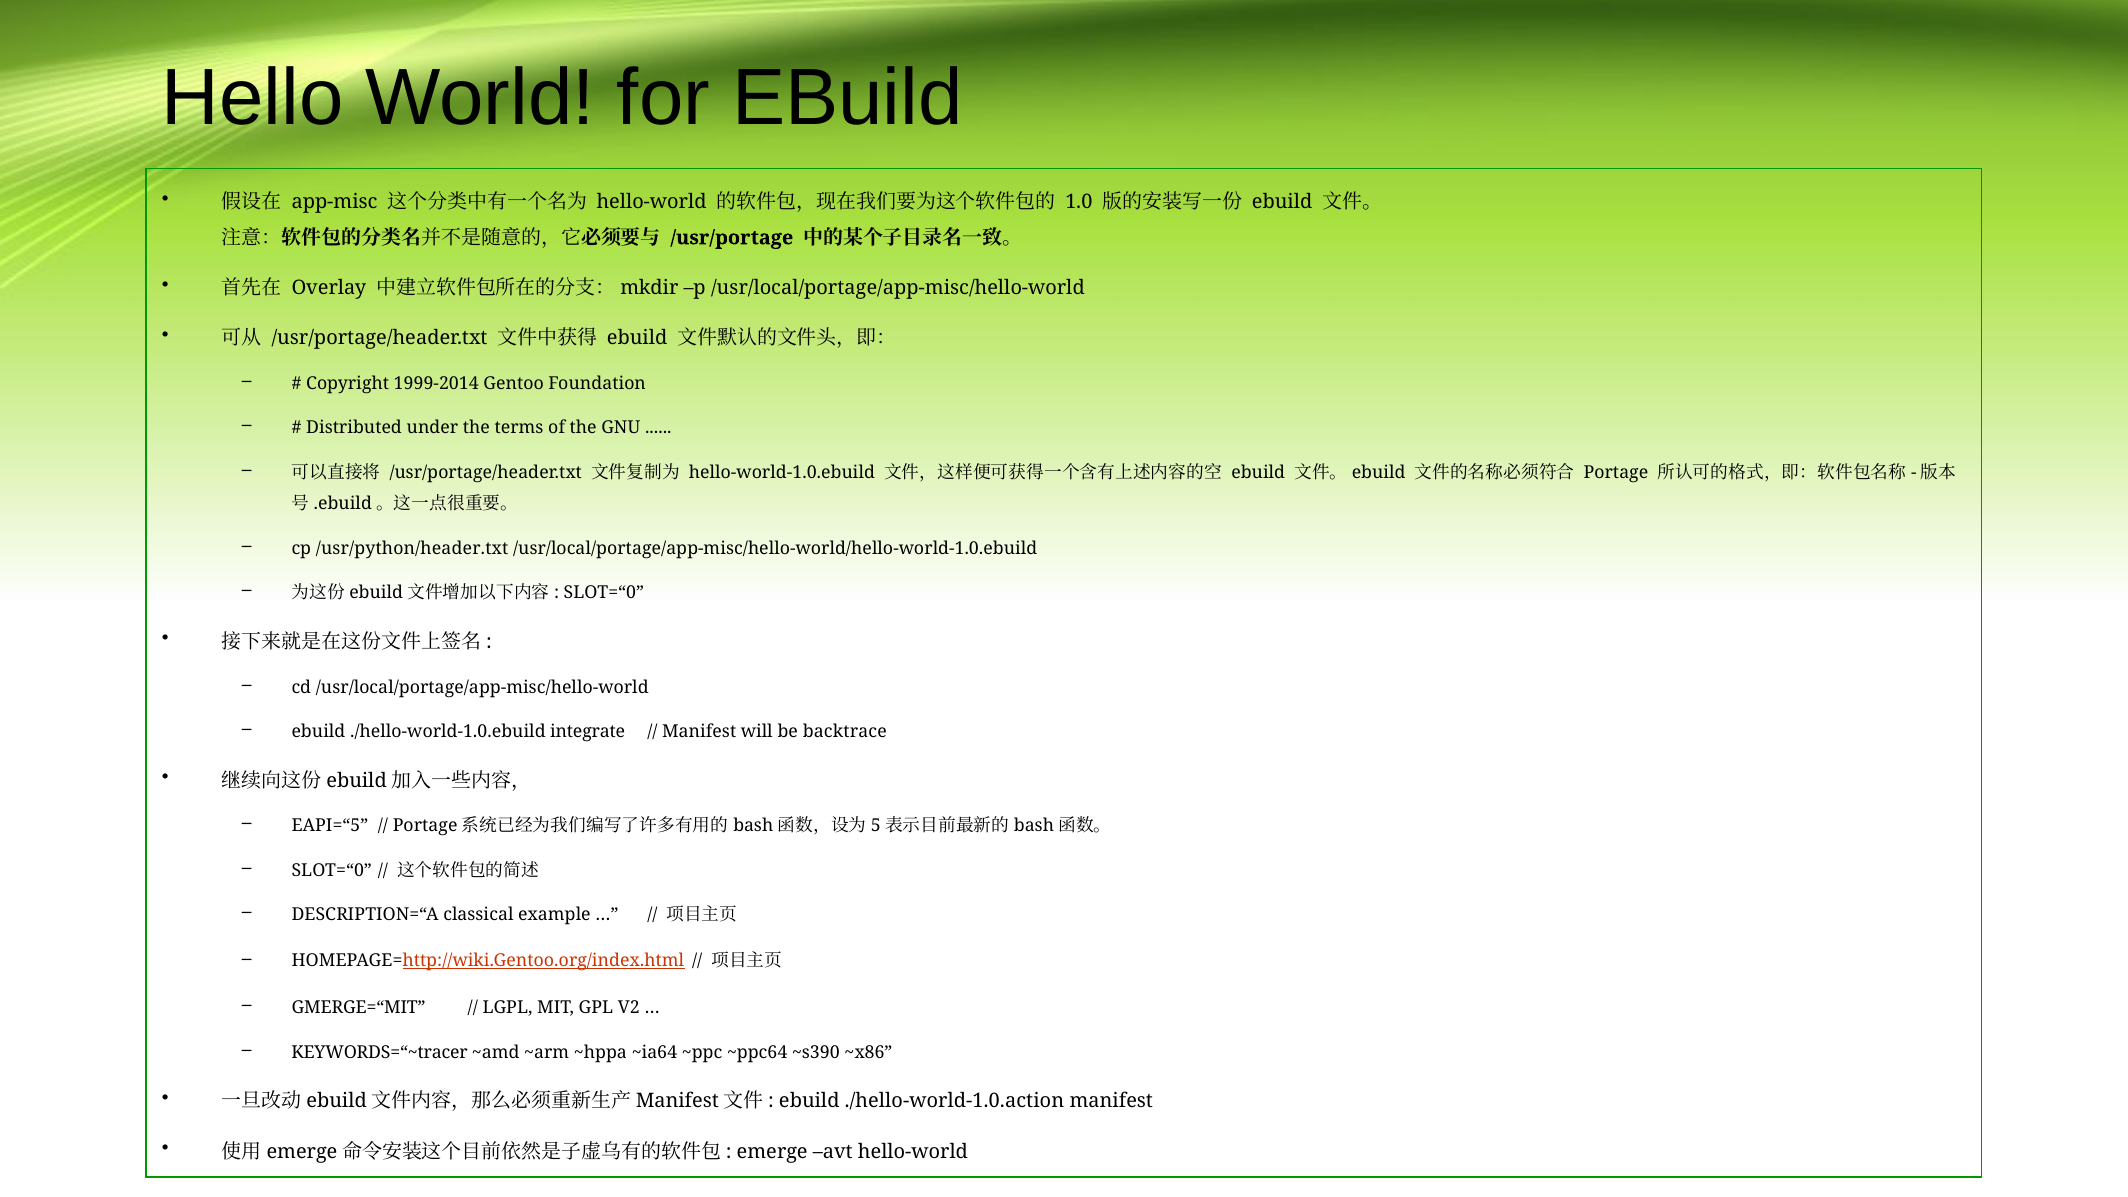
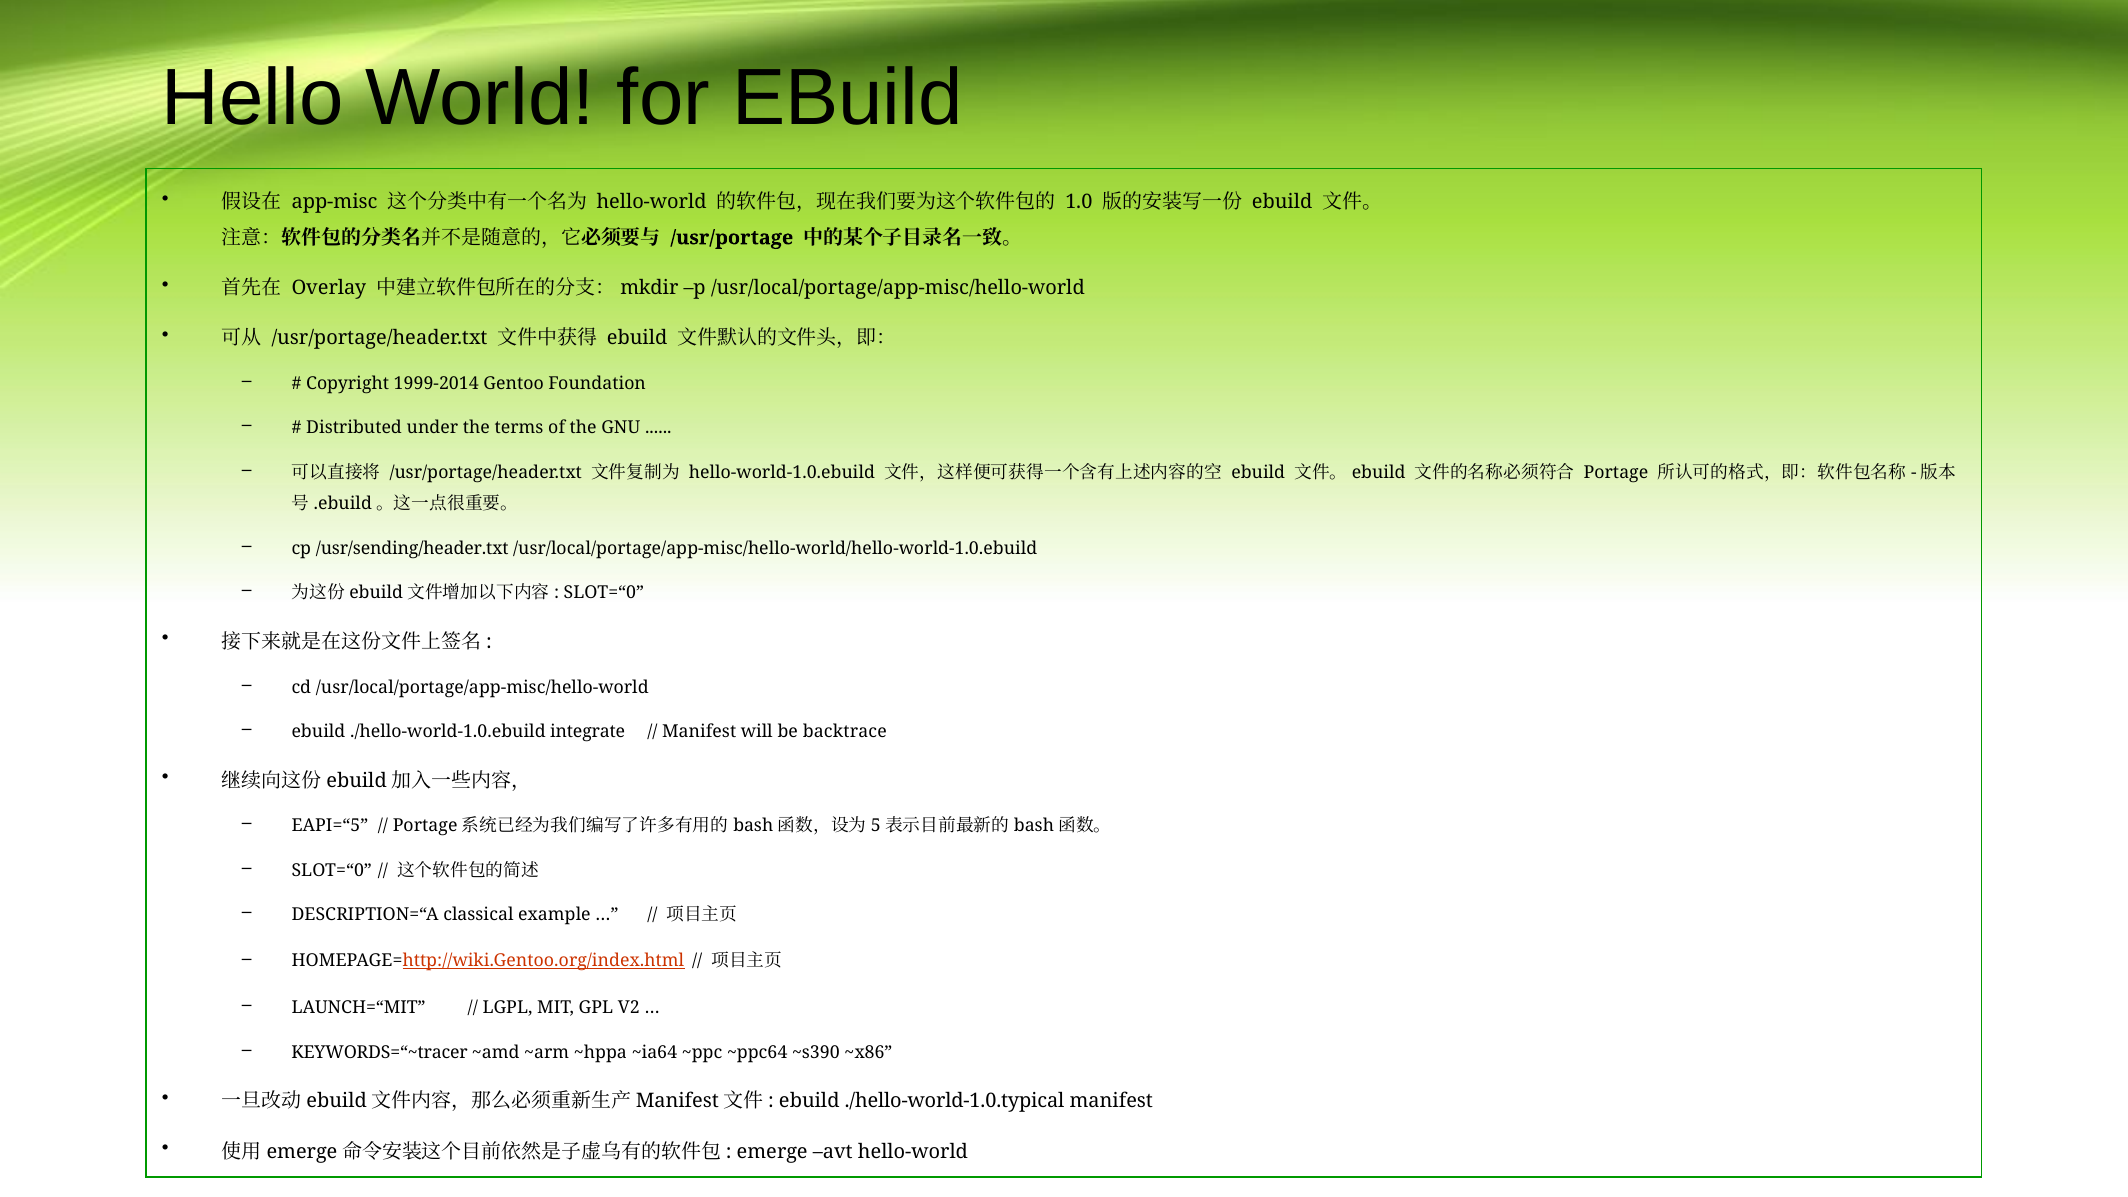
/usr/python/header.txt: /usr/python/header.txt -> /usr/sending/header.txt (412, 548)
GMERGE=“MIT: GMERGE=“MIT -> LAUNCH=“MIT (359, 1008)
./hello-world-1.0.action: ./hello-world-1.0.action -> ./hello-world-1.0.typical (955, 1101)
